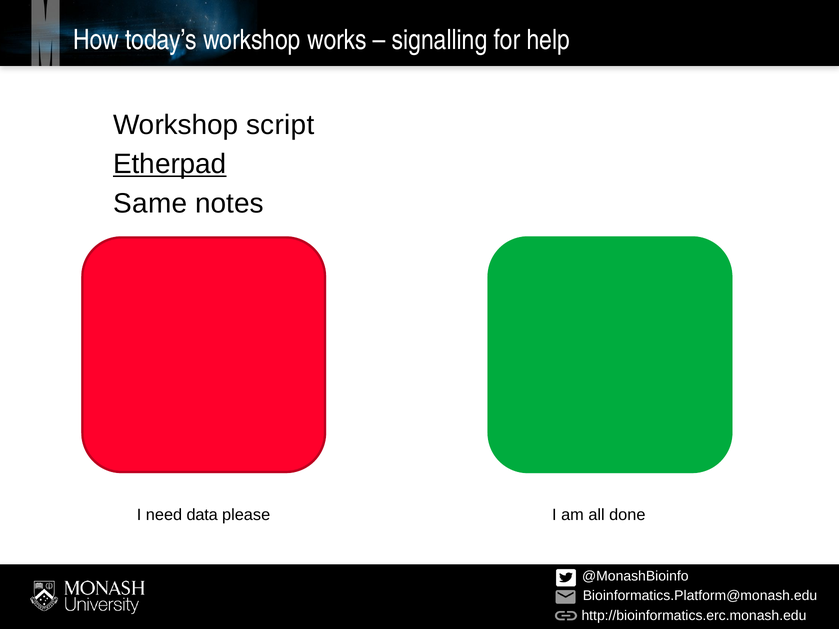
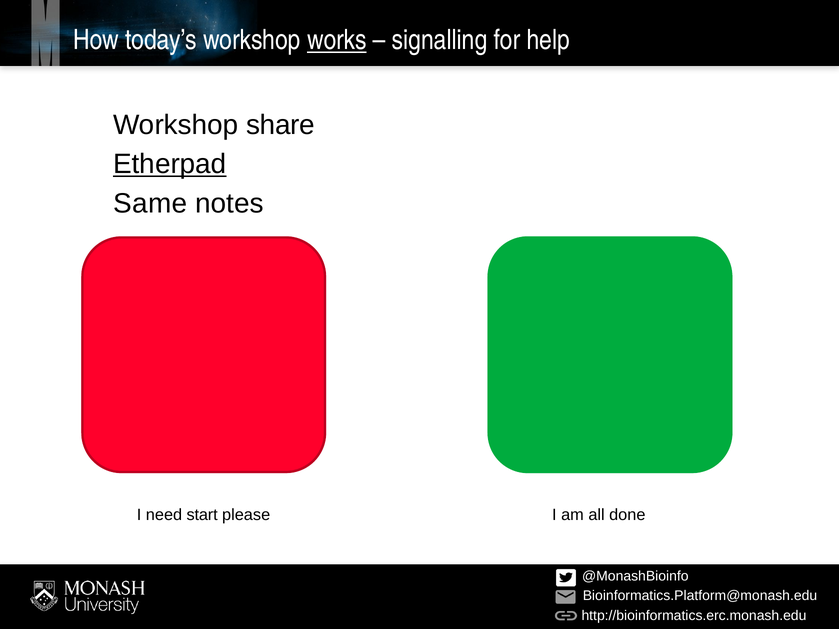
works underline: none -> present (337, 40)
script: script -> share (281, 125)
data: data -> start (202, 515)
